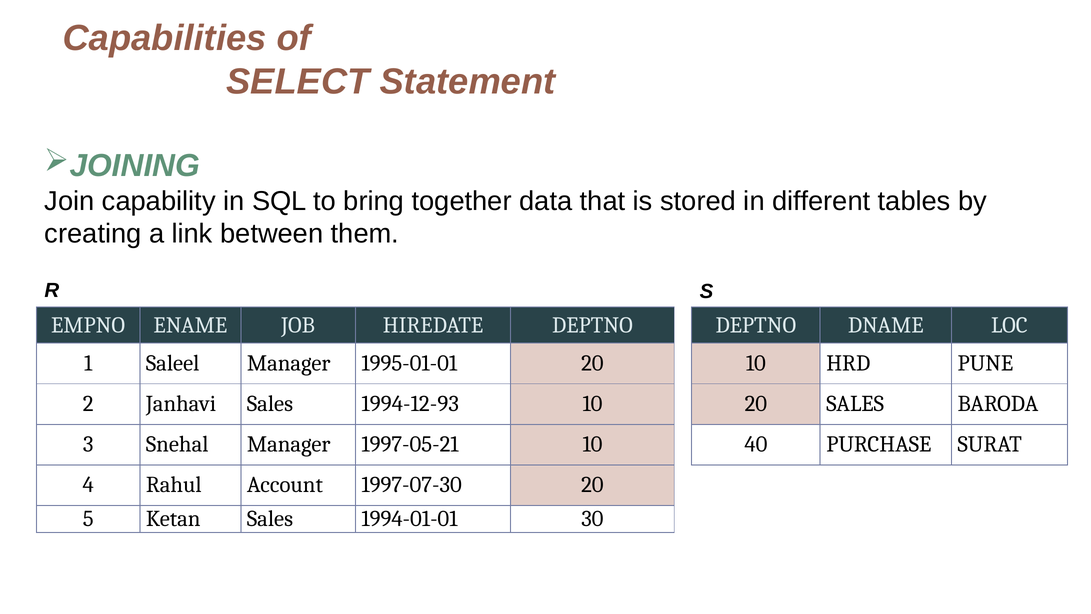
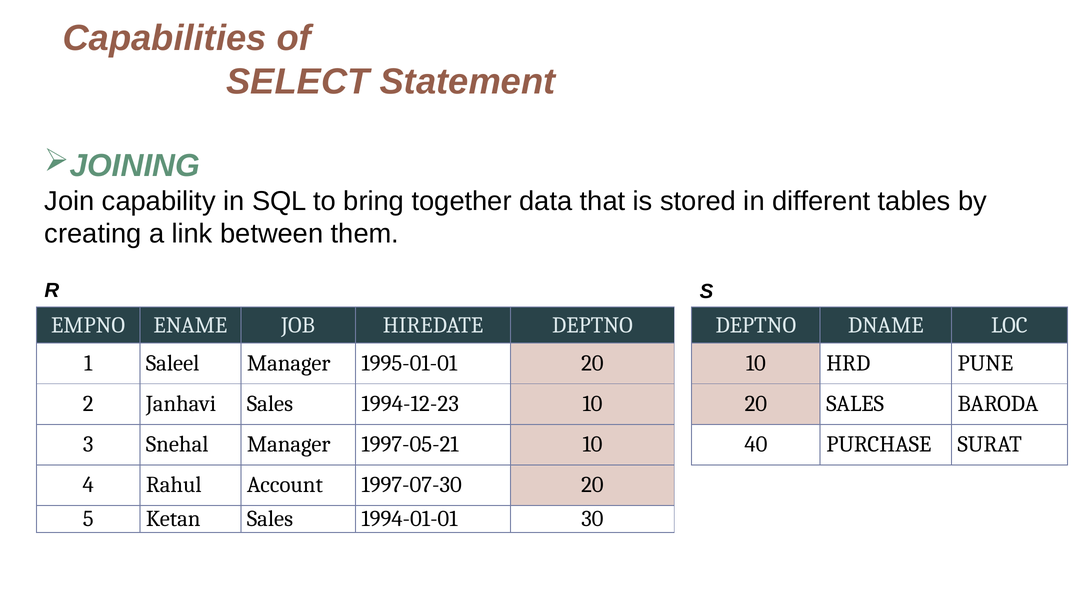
1994-12-93: 1994-12-93 -> 1994-12-23 (410, 404)
